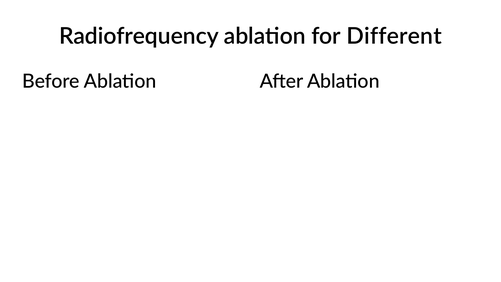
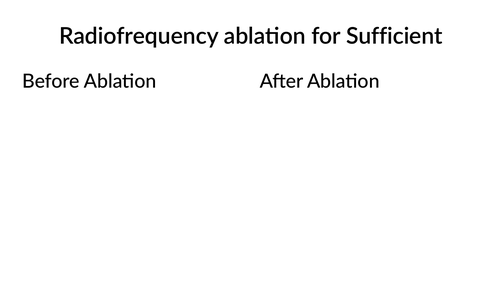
Different: Different -> Sufficient (394, 36)
